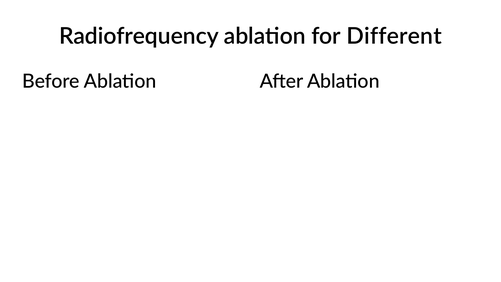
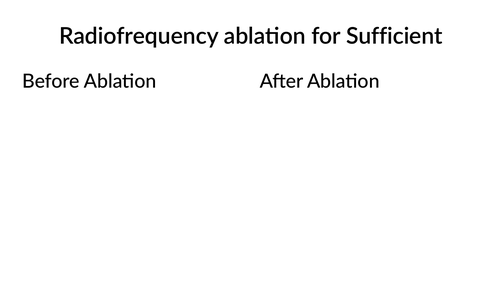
Different: Different -> Sufficient (394, 36)
